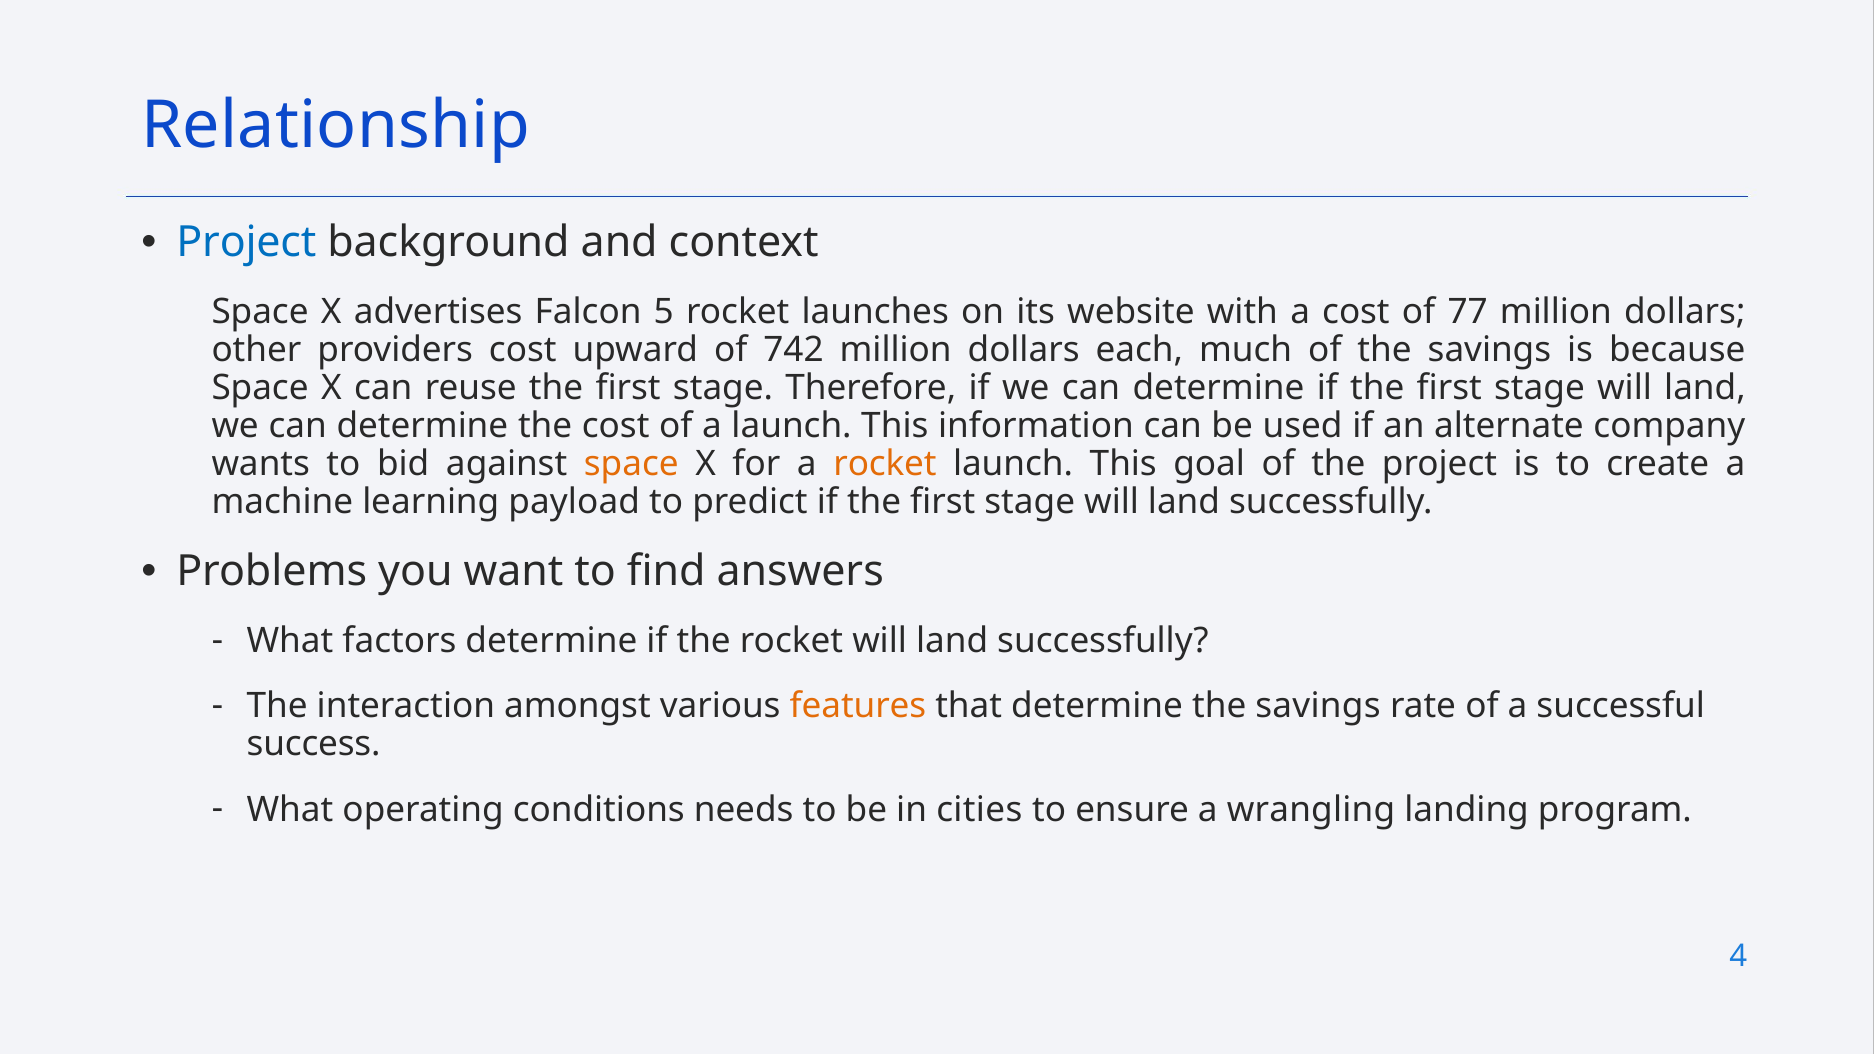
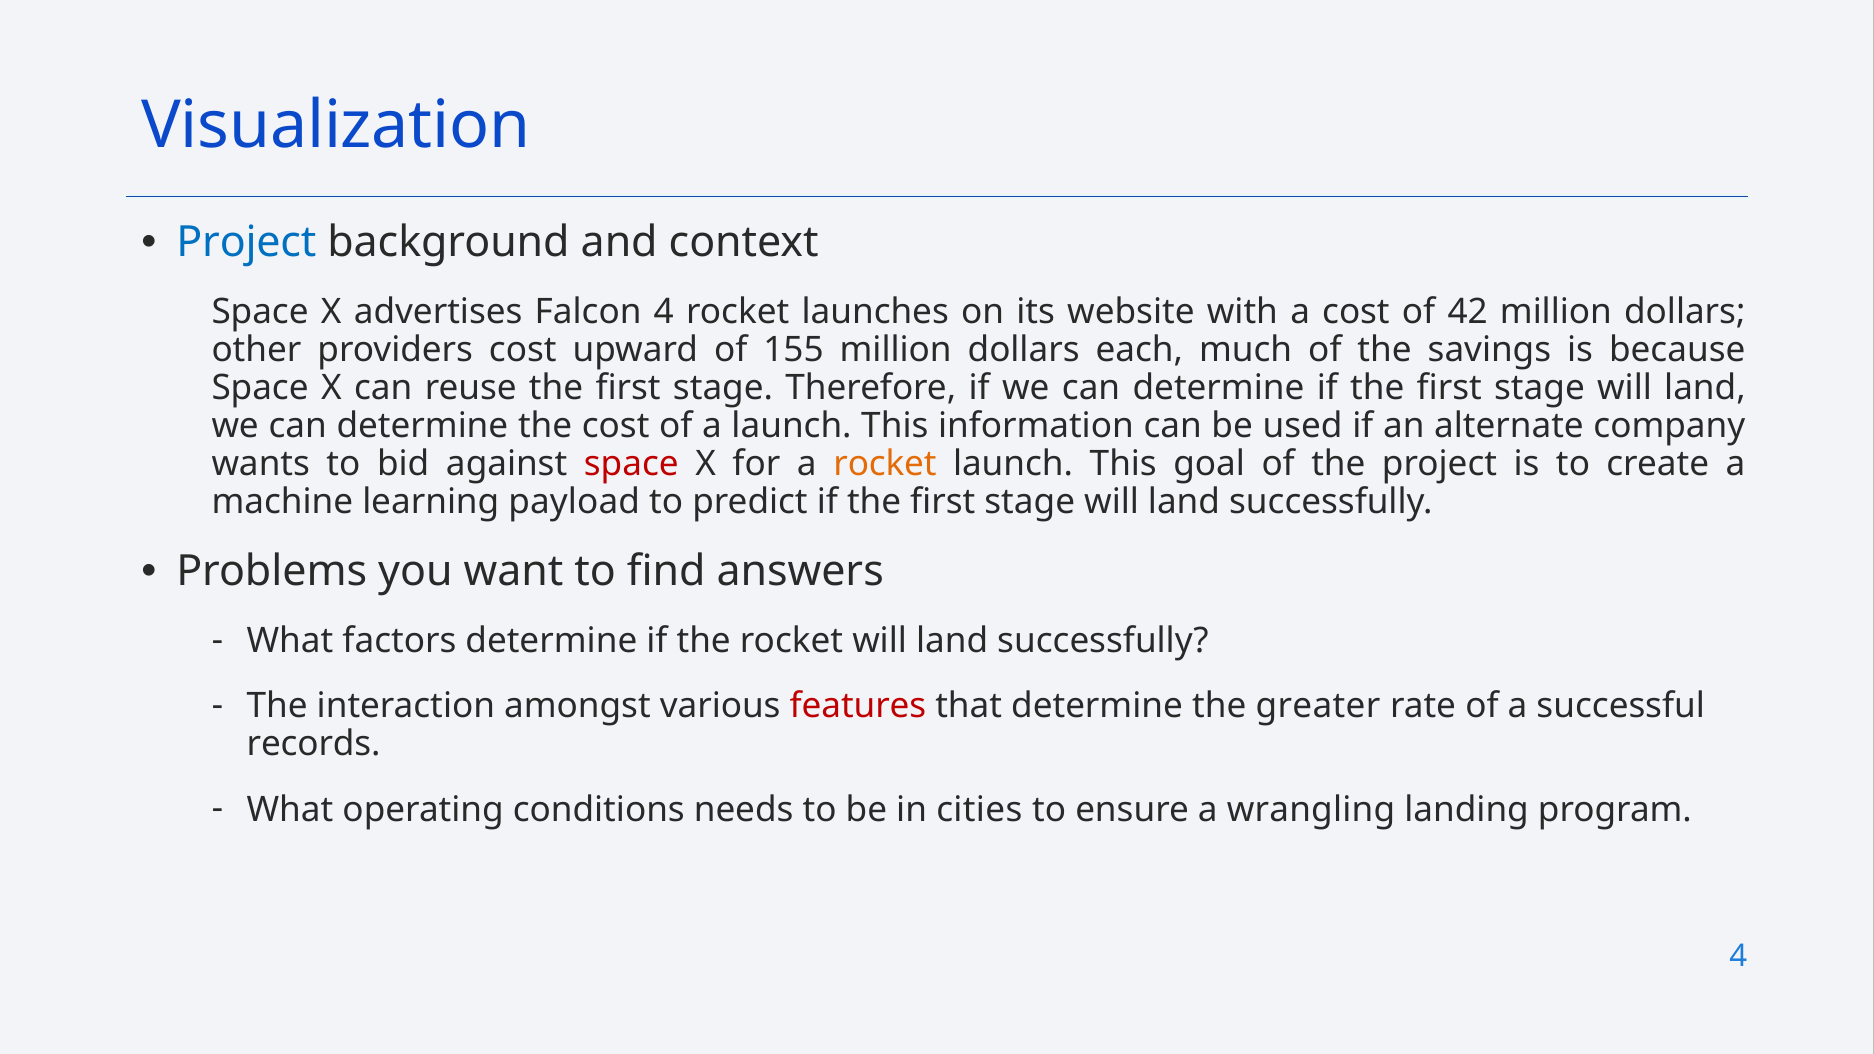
Relationship: Relationship -> Visualization (336, 125)
Falcon 5: 5 -> 4 (664, 312)
77: 77 -> 42 (1468, 312)
742: 742 -> 155 (793, 350)
space colour: orange -> red (631, 464)
features colour: orange -> red (858, 706)
determine the savings: savings -> greater (1318, 706)
success: success -> records (314, 744)
